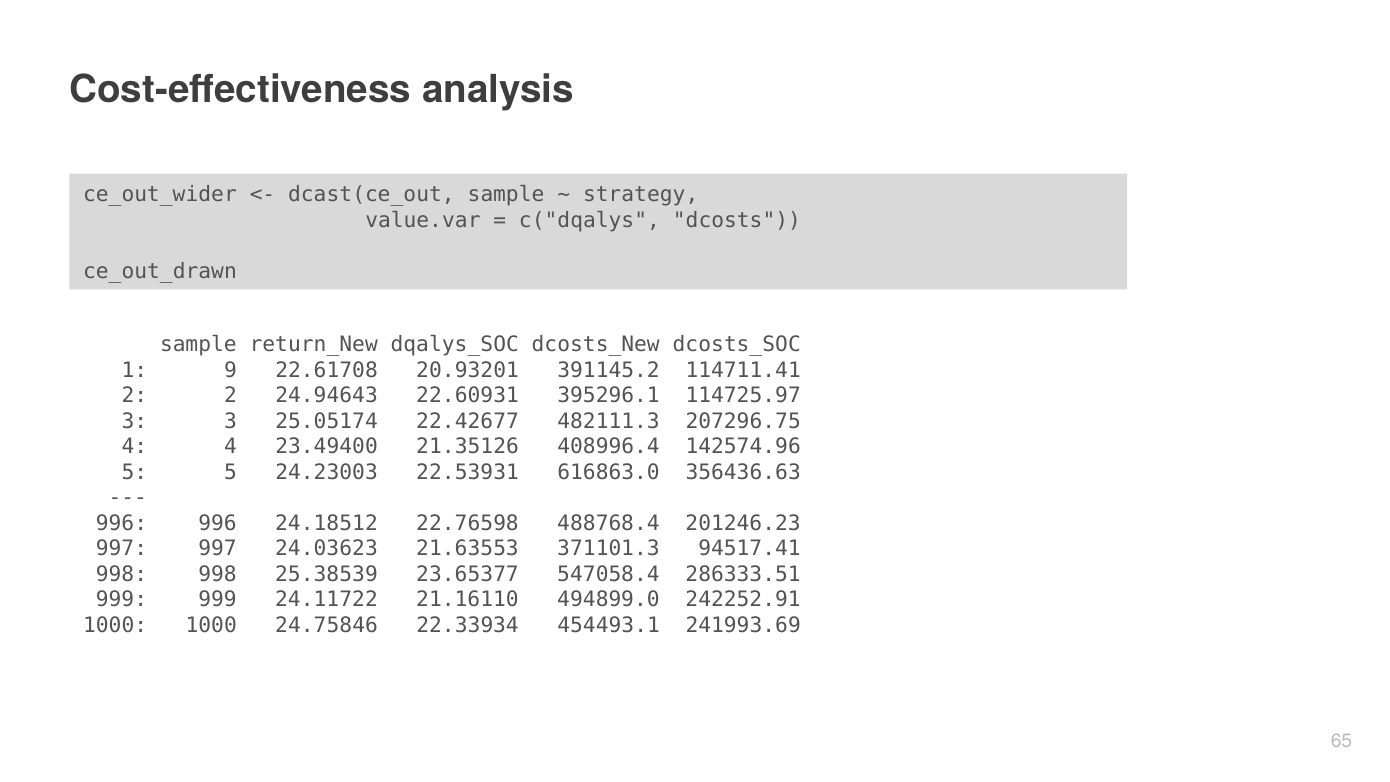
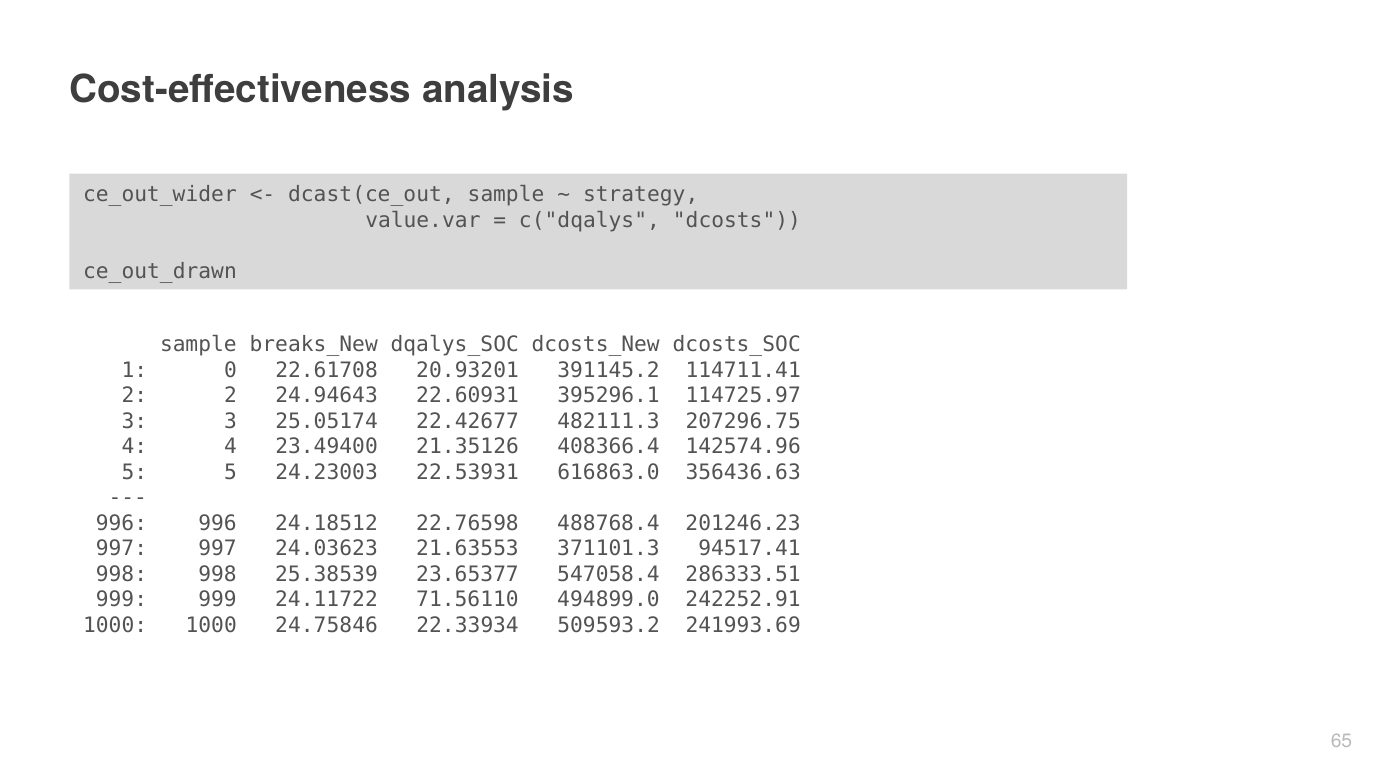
return_New: return_New -> breaks_New (314, 345)
9: 9 -> 0 (230, 370)
408996.4: 408996.4 -> 408366.4 (609, 447)
21.16110: 21.16110 -> 71.56110 (467, 600)
454493.1: 454493.1 -> 509593.2 (609, 625)
